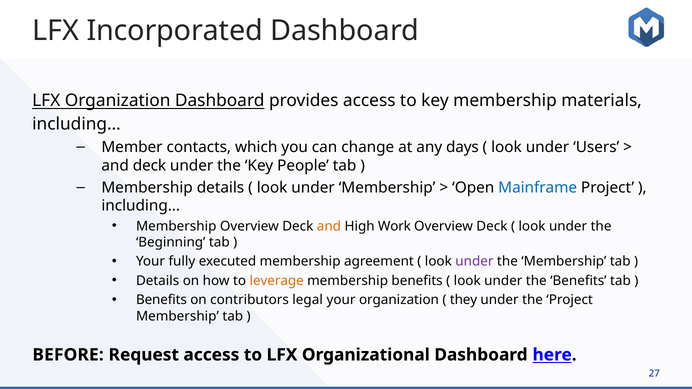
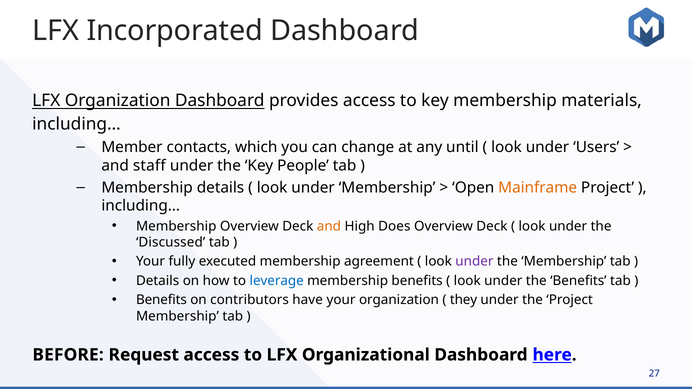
days: days -> until (462, 147)
and deck: deck -> staff (149, 166)
Mainframe colour: blue -> orange (538, 188)
Work: Work -> Does (394, 226)
Beginning: Beginning -> Discussed (171, 242)
leverage colour: orange -> blue (277, 281)
legal: legal -> have (308, 300)
